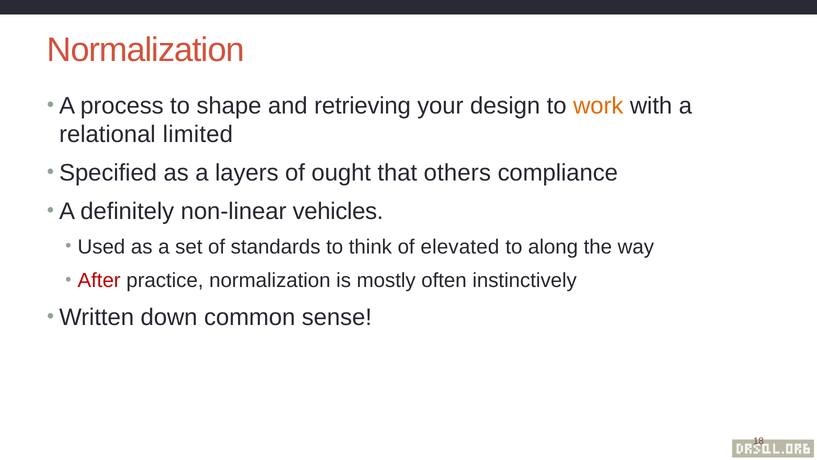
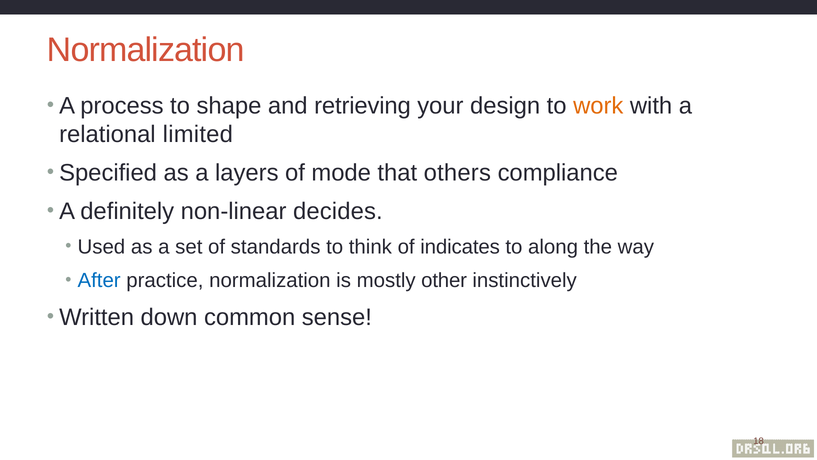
ought: ought -> mode (341, 173)
vehicles: vehicles -> decides (338, 211)
elevated: elevated -> indicates (460, 247)
After colour: red -> blue (99, 280)
often: often -> other (444, 280)
